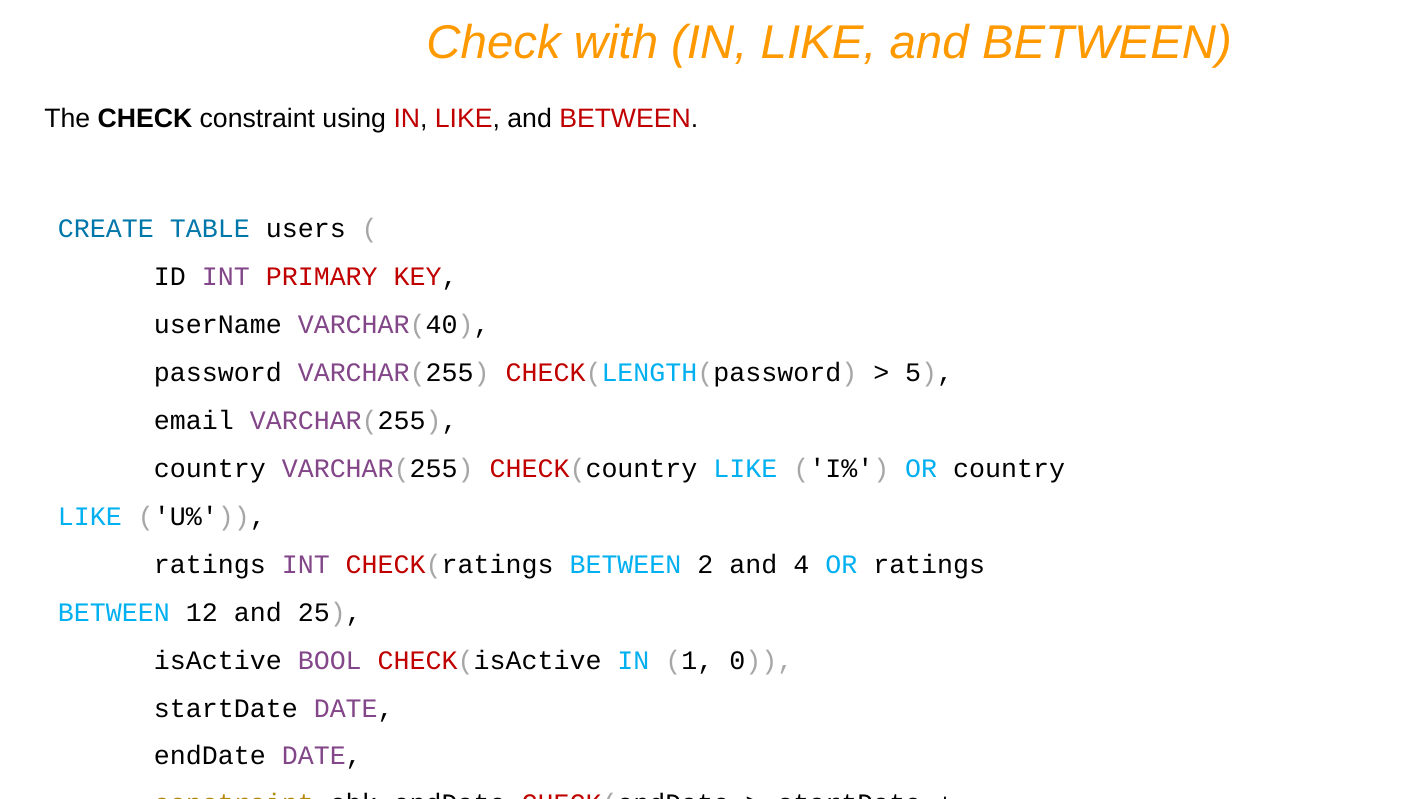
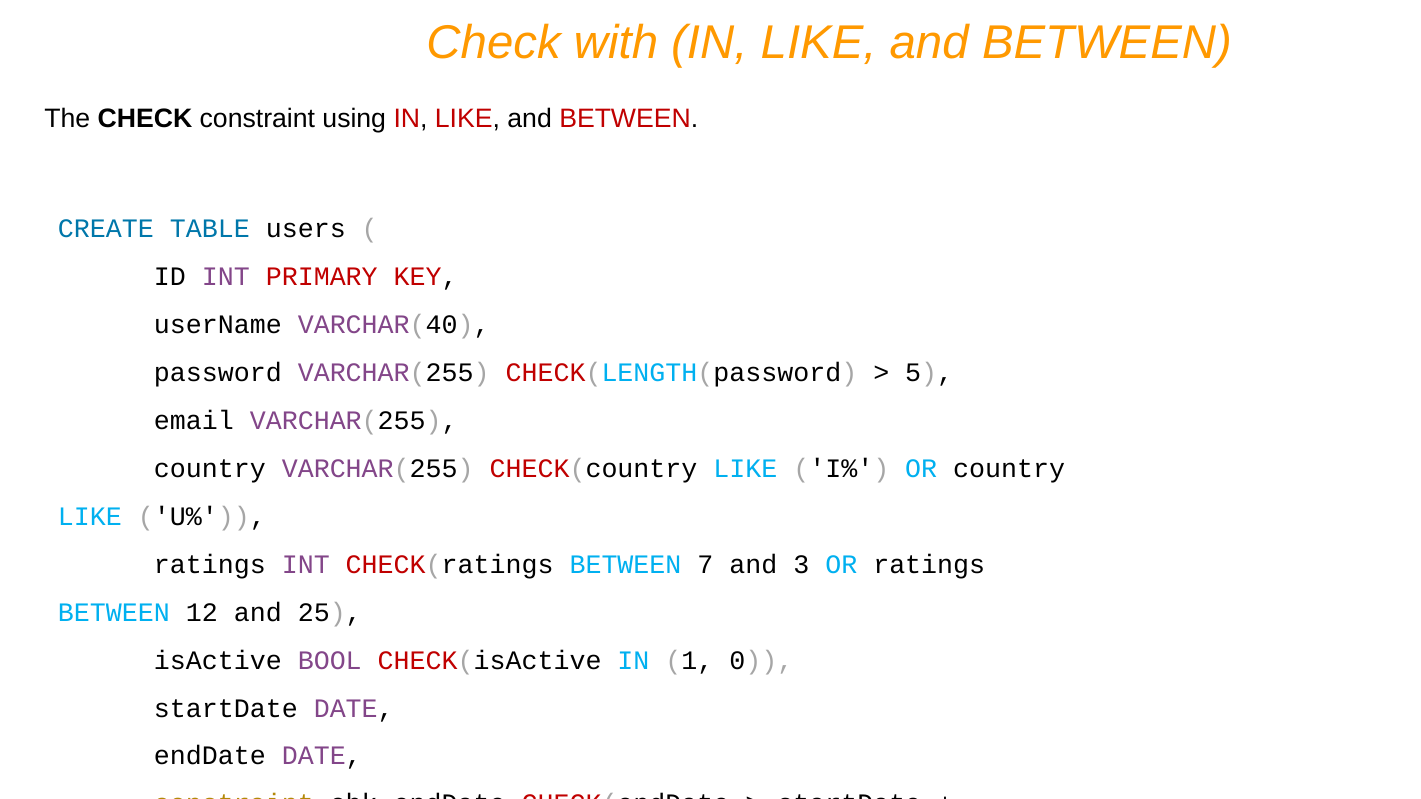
BETWEEN 2: 2 -> 7 (705, 565)
4: 4 -> 3 (801, 565)
